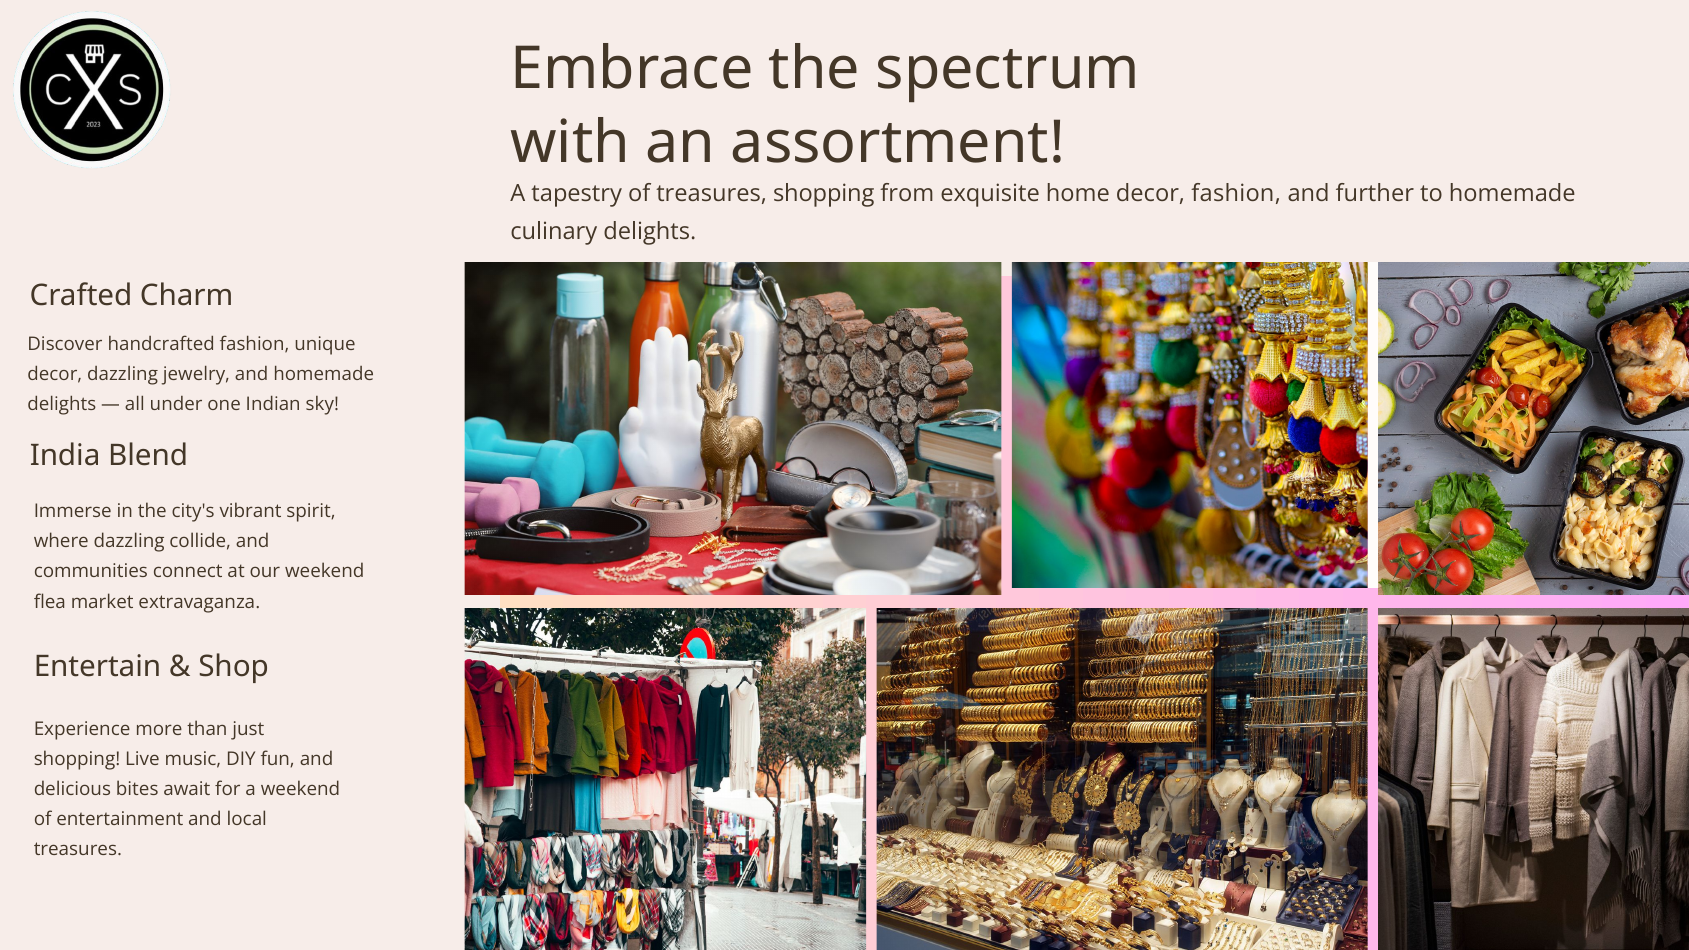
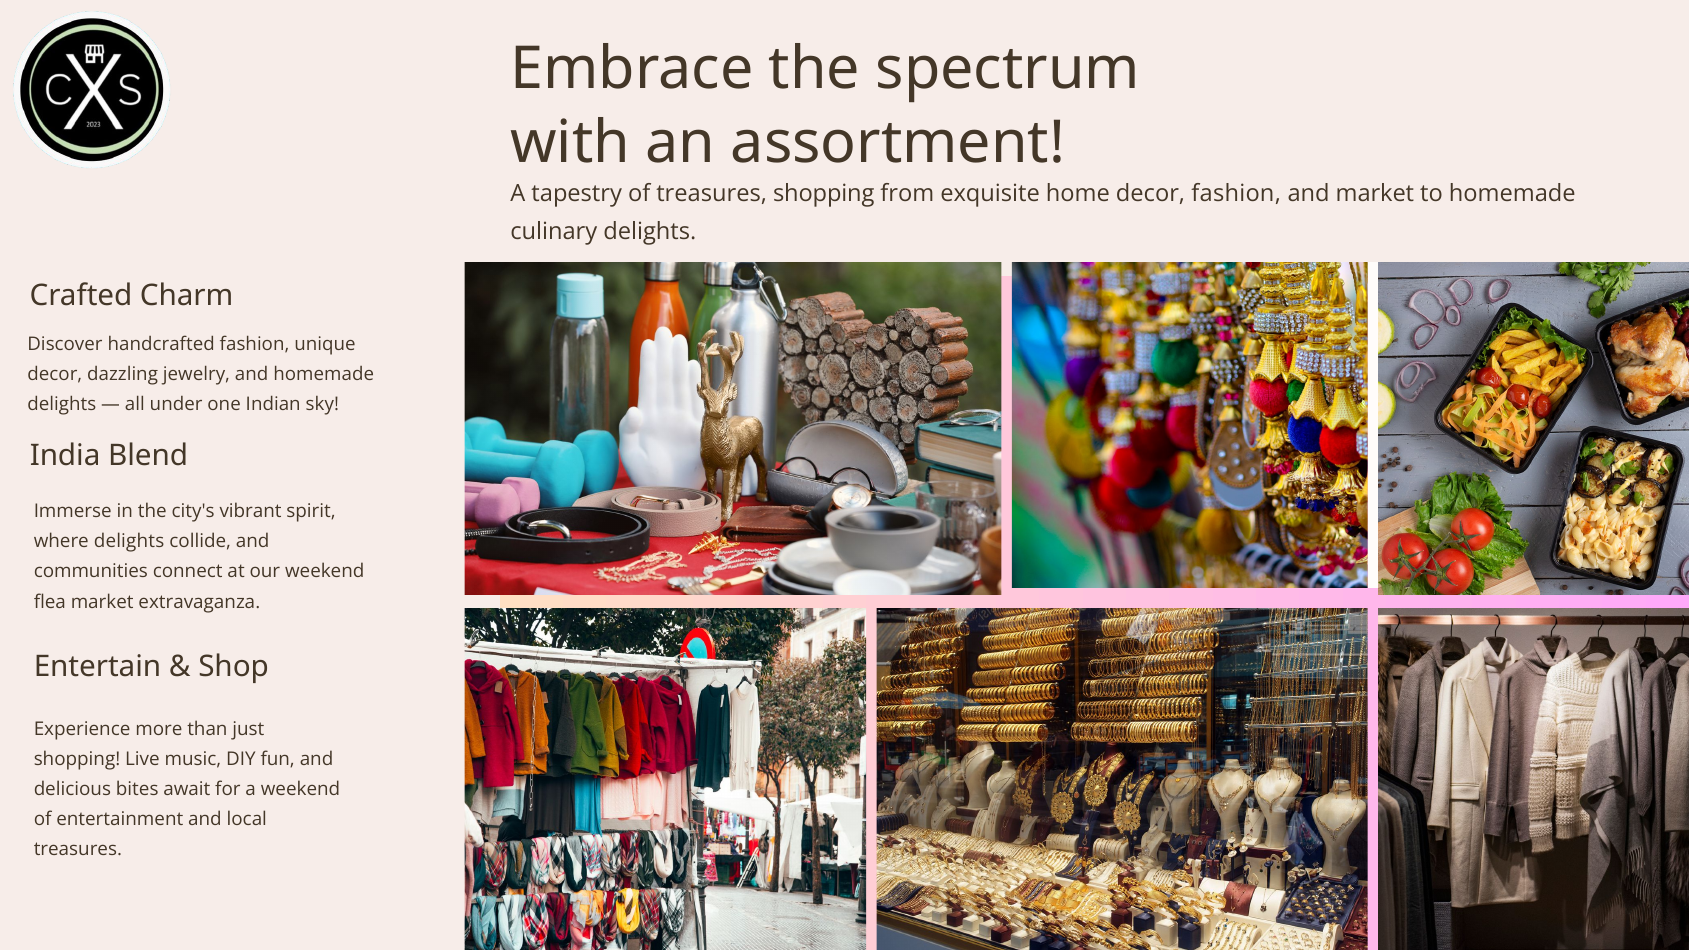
and further: further -> market (1375, 194)
where dazzling: dazzling -> delights (129, 541)
